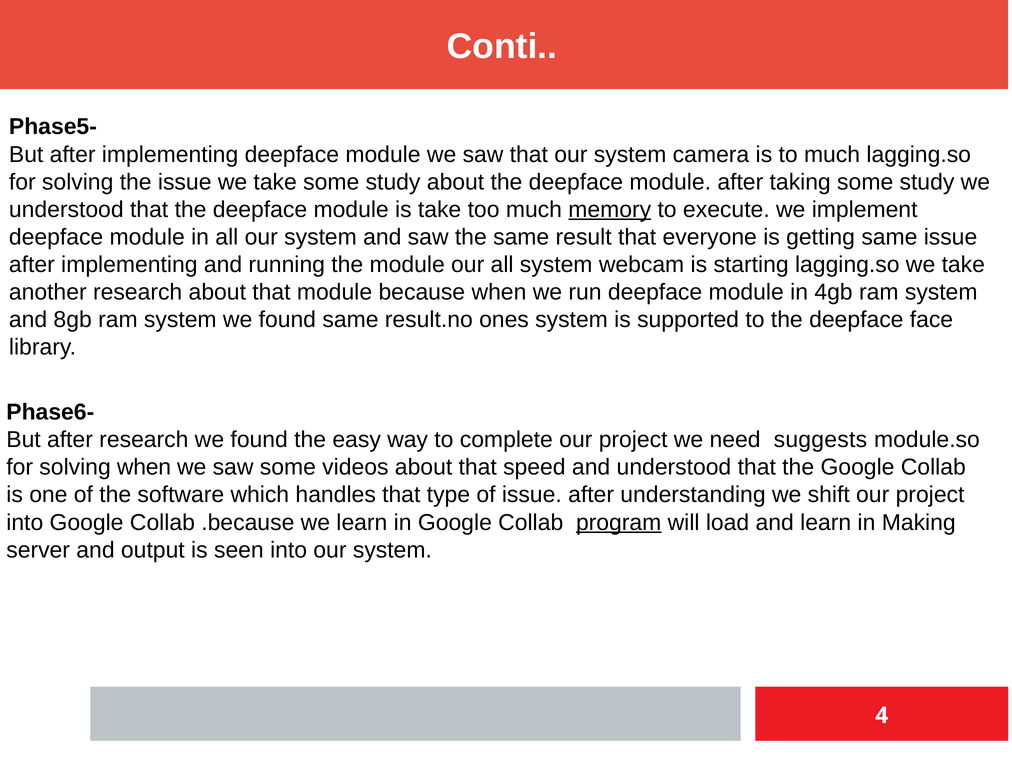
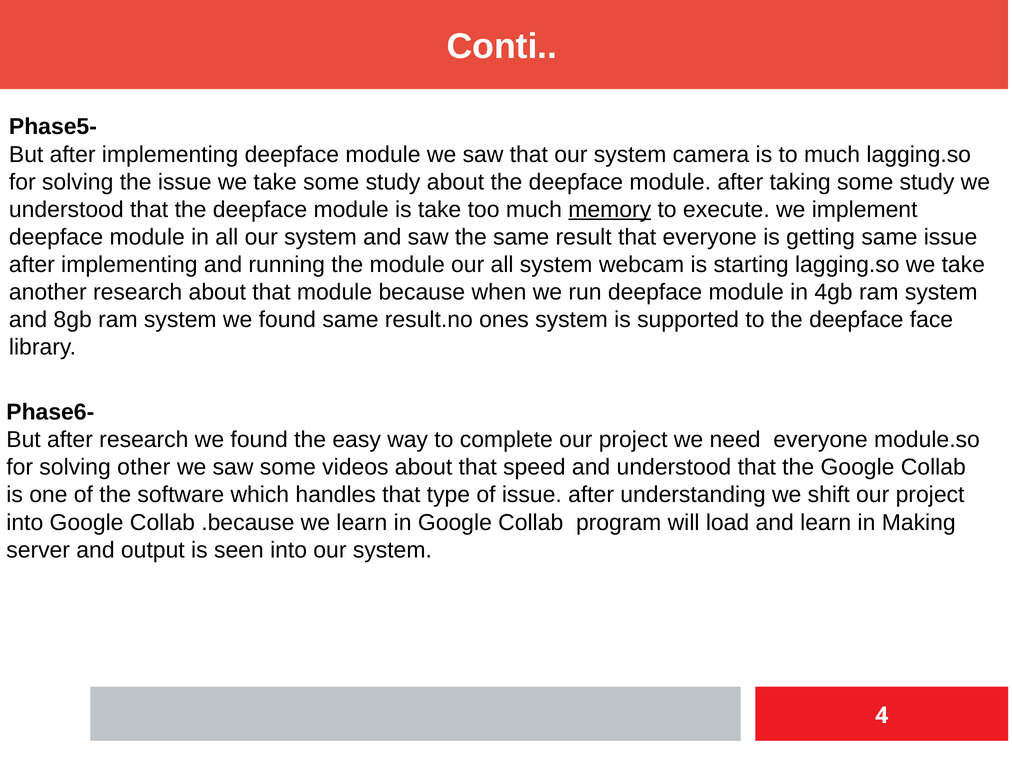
need suggests: suggests -> everyone (821, 440)
solving when: when -> other (144, 467)
program underline: present -> none (619, 522)
